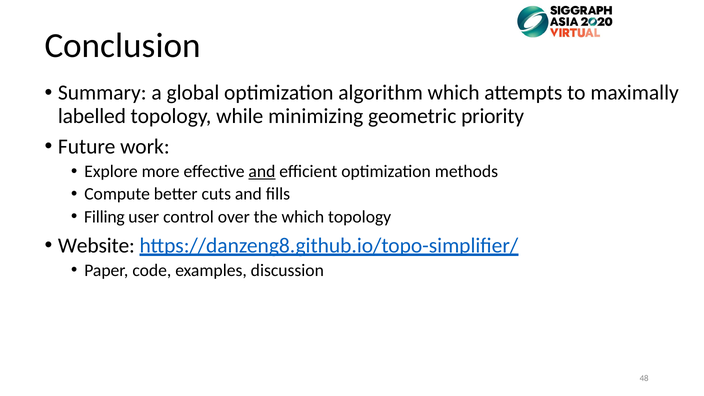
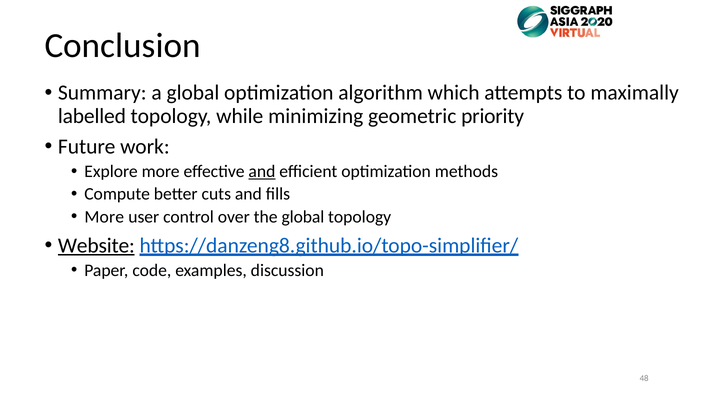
Filling: Filling -> More (104, 217)
the which: which -> global (303, 217)
Website underline: none -> present (96, 245)
